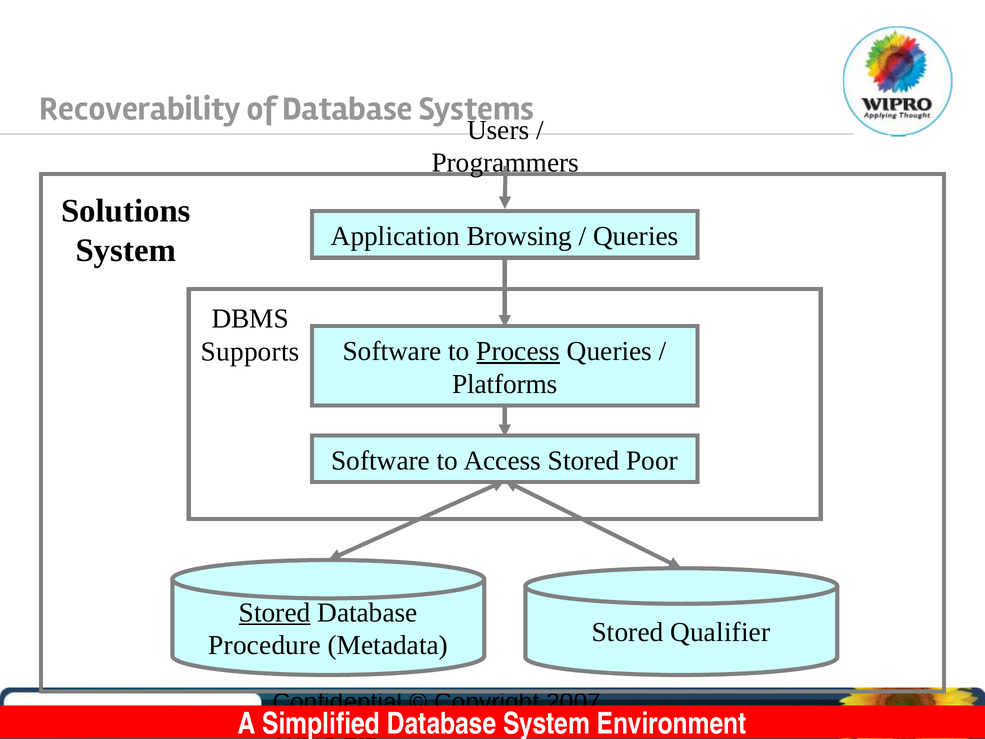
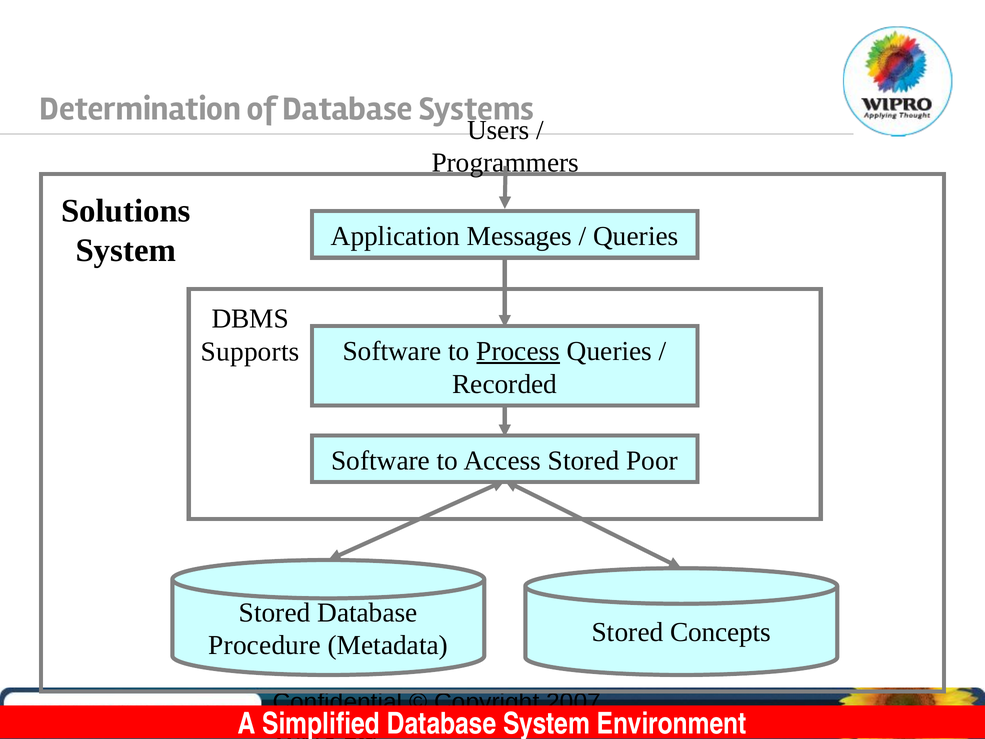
Recoverability: Recoverability -> Determination (140, 109)
Browsing: Browsing -> Messages (520, 236)
Platforms: Platforms -> Recorded (505, 384)
Stored underline: present -> none (275, 612)
Qualifier: Qualifier -> Concepts (720, 632)
